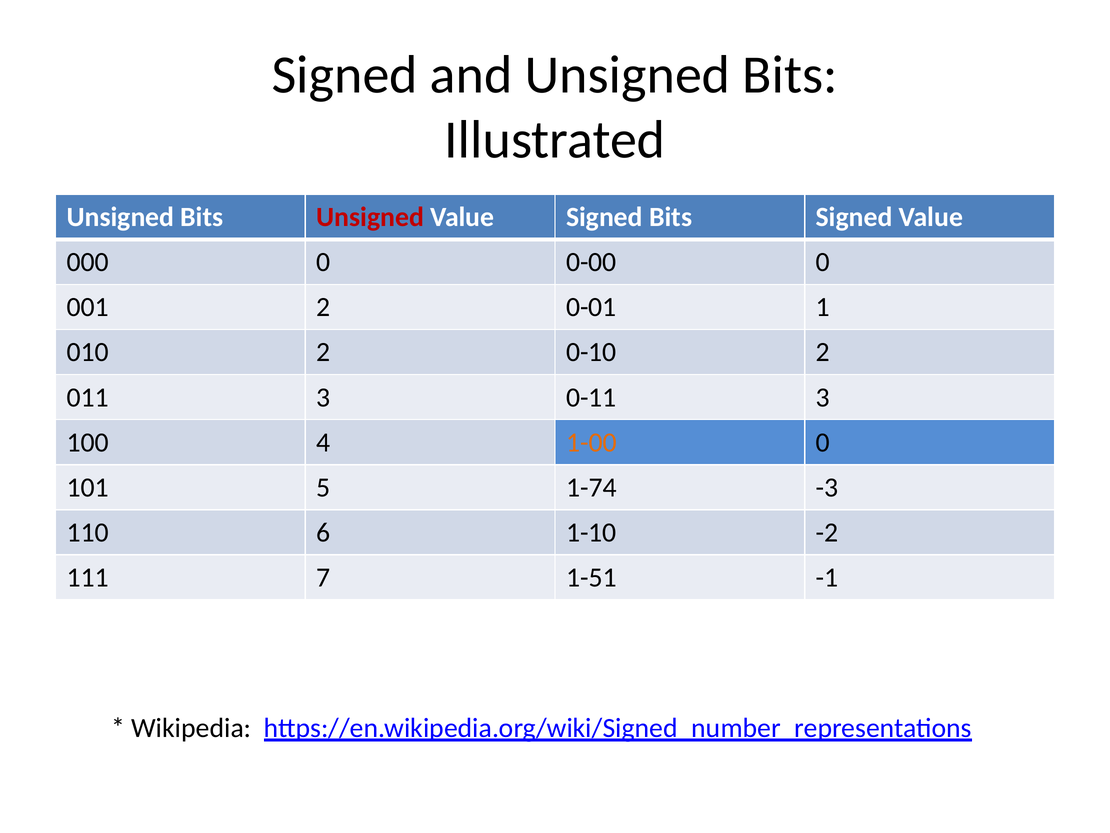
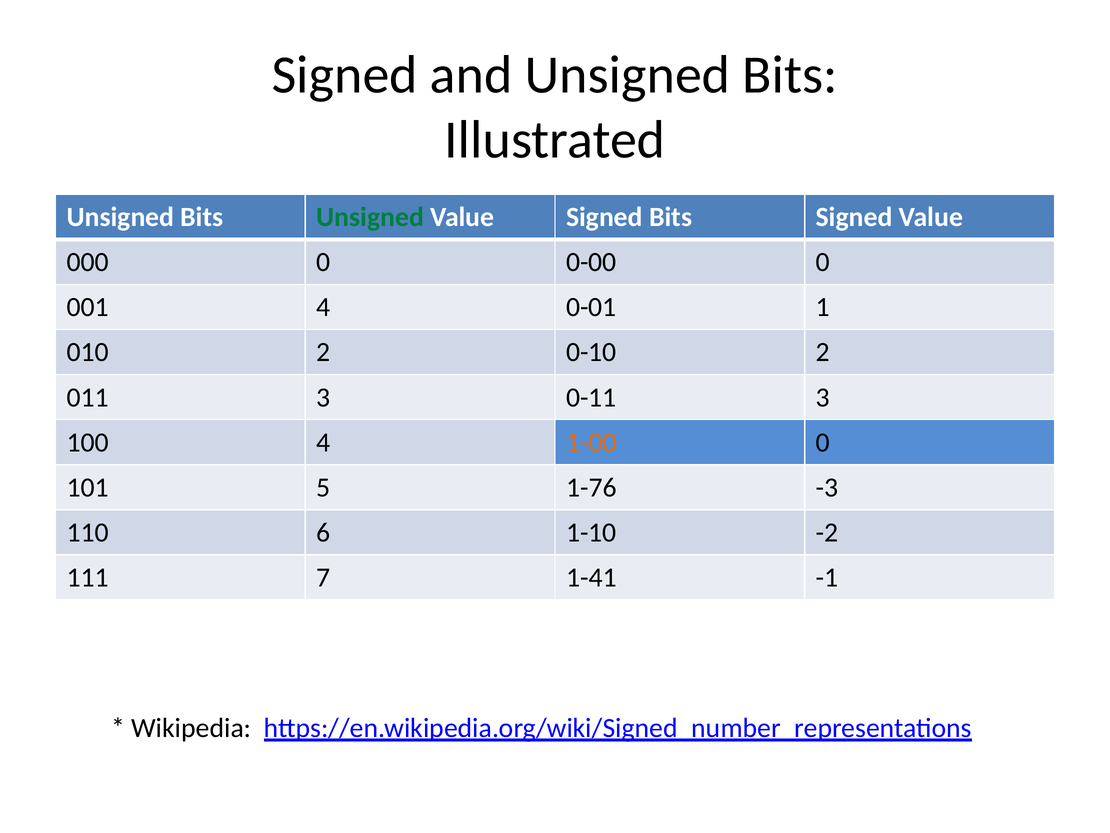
Unsigned colour: red -> green (370, 217)
001 2: 2 -> 4 (323, 307)
1-74: 1-74 -> 1-76 (591, 487)
1-51: 1-51 -> 1-41 (591, 577)
